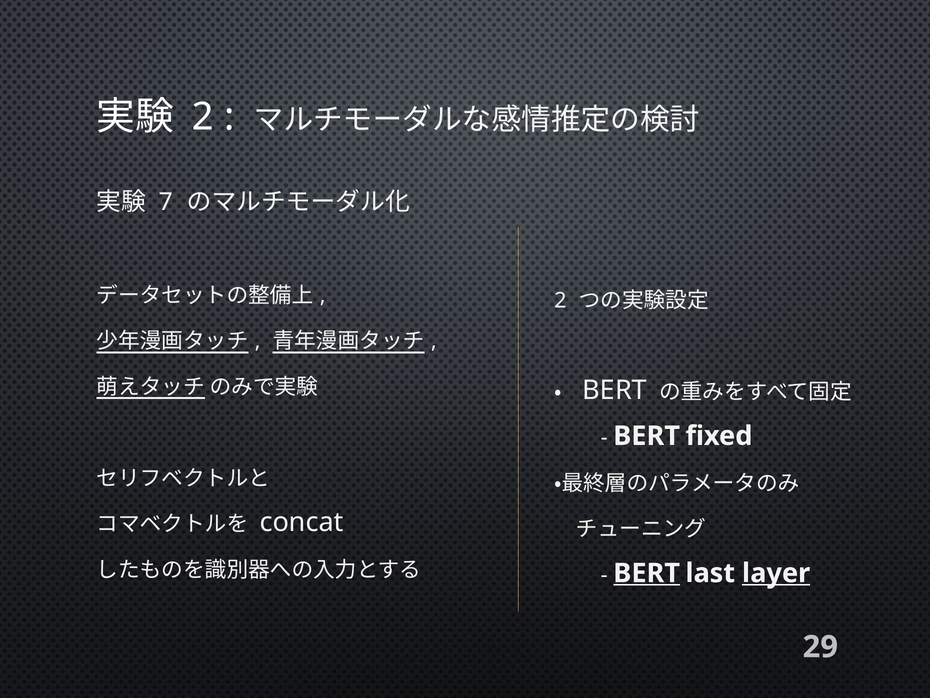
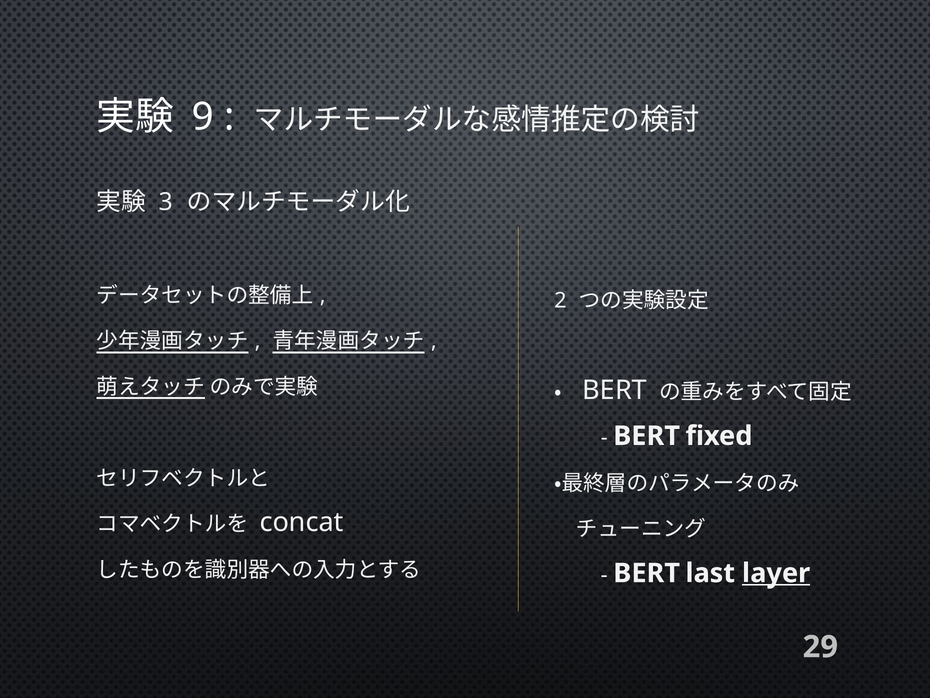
2: 2 -> 9 (203, 117)
7: 7 -> 3 (166, 202)
BERT underline: present -> none (647, 573)
